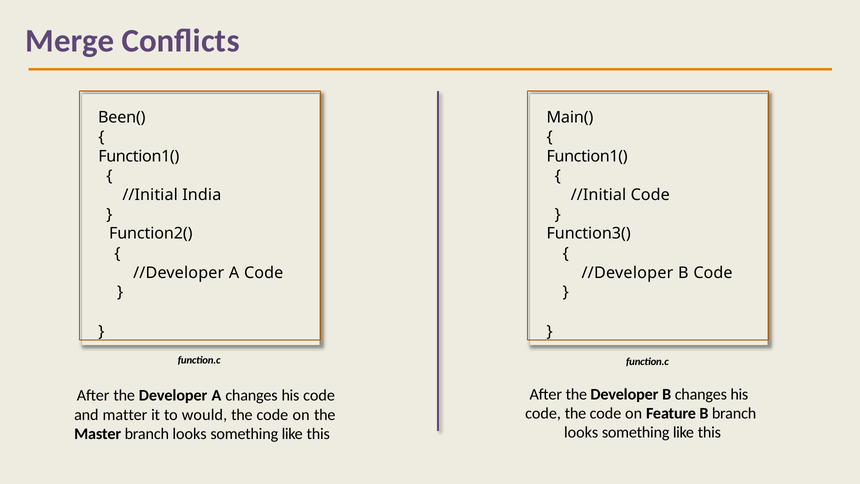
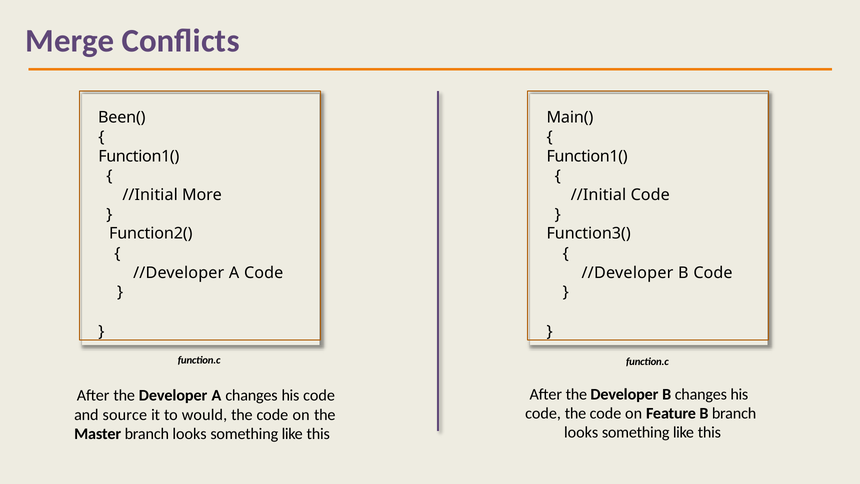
India: India -> More (202, 195)
matter: matter -> source (125, 415)
